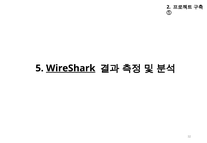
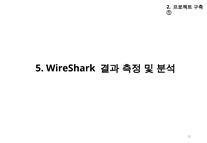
WireShark underline: present -> none (71, 68)
